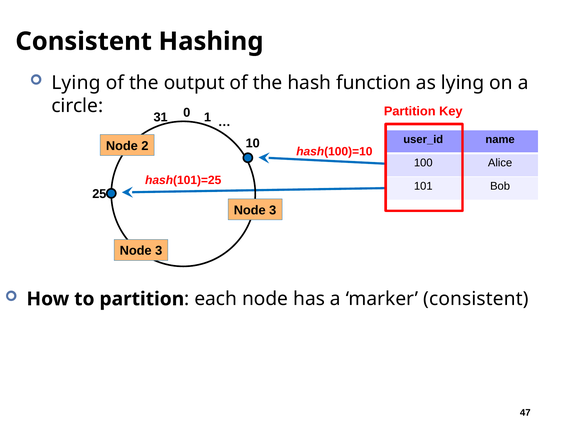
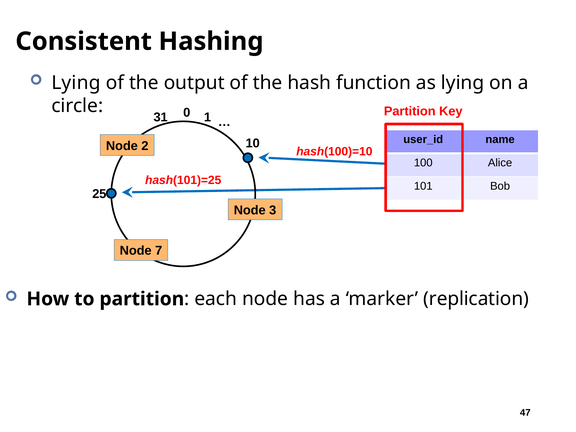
3: 3 -> 7 (159, 251)
marker consistent: consistent -> replication (476, 299)
